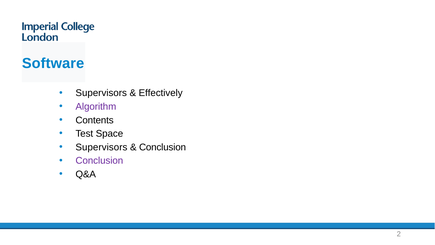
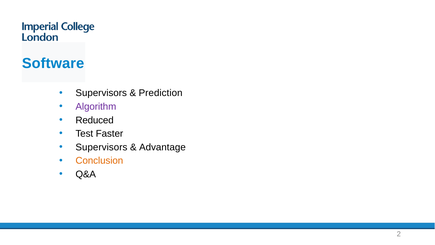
Effectively: Effectively -> Prediction (161, 93)
Contents: Contents -> Reduced (95, 120)
Space: Space -> Faster (109, 134)
Conclusion: Conclusion -> Advantage (162, 147)
Conclusion colour: purple -> orange (99, 161)
